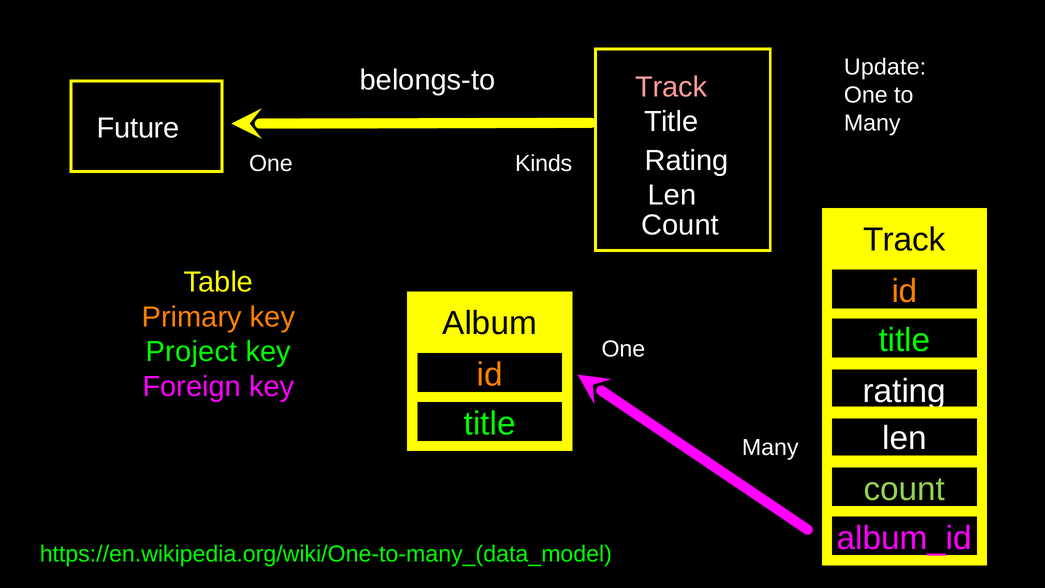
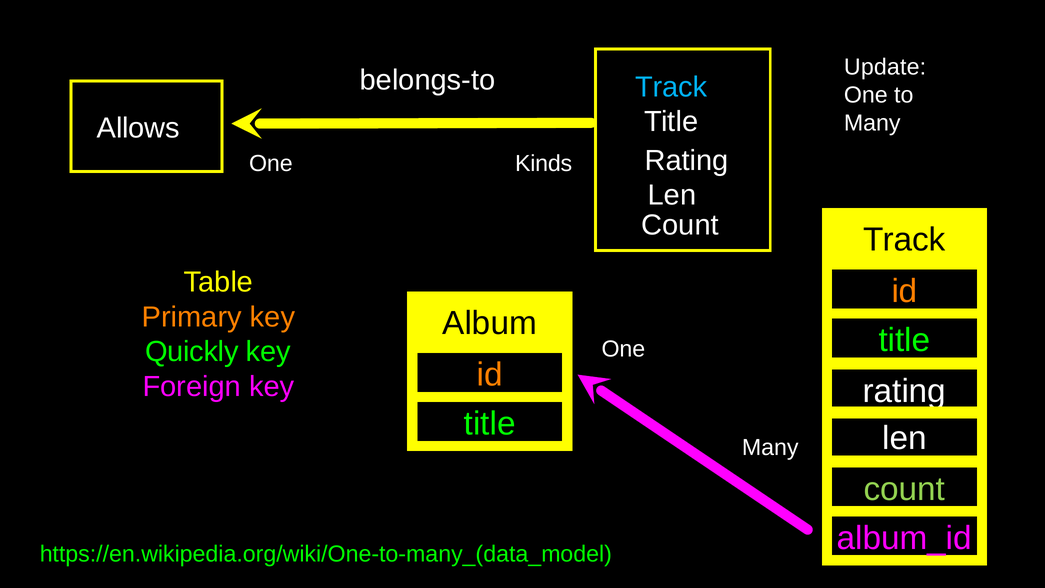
Track colour: pink -> light blue (671, 87)
Future: Future -> Allows (138, 128)
Project: Project -> Quickly (192, 352)
